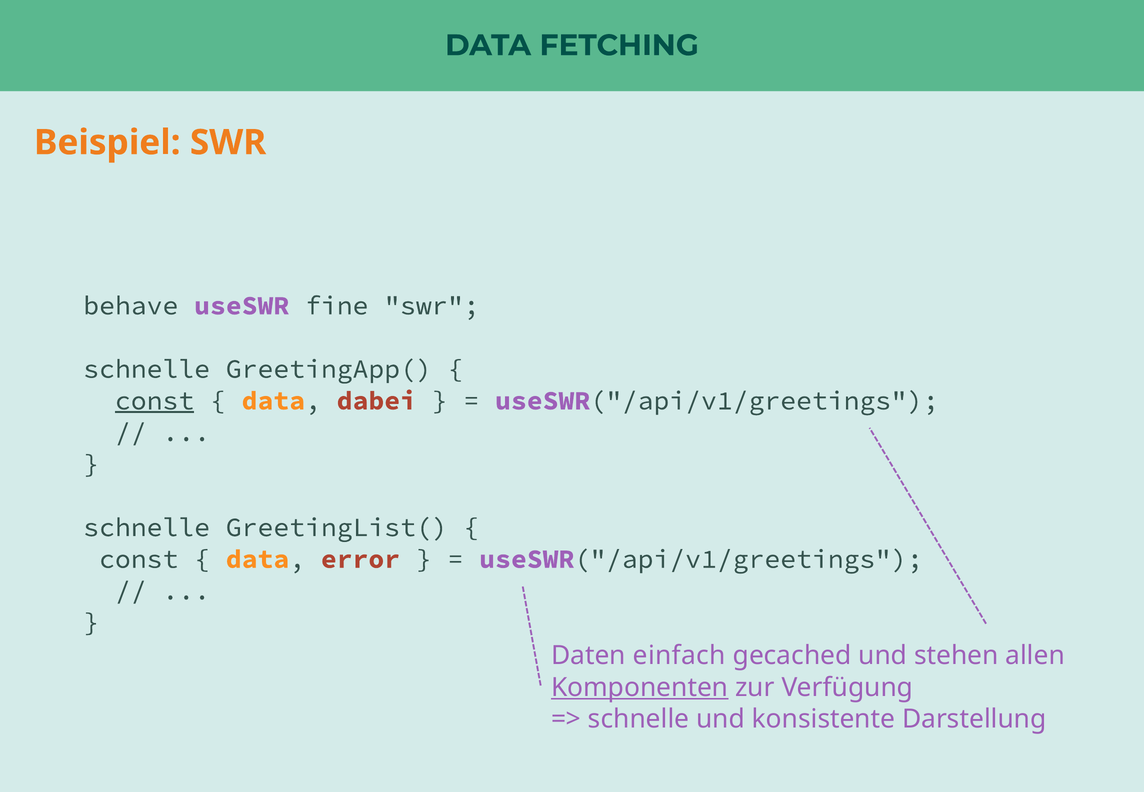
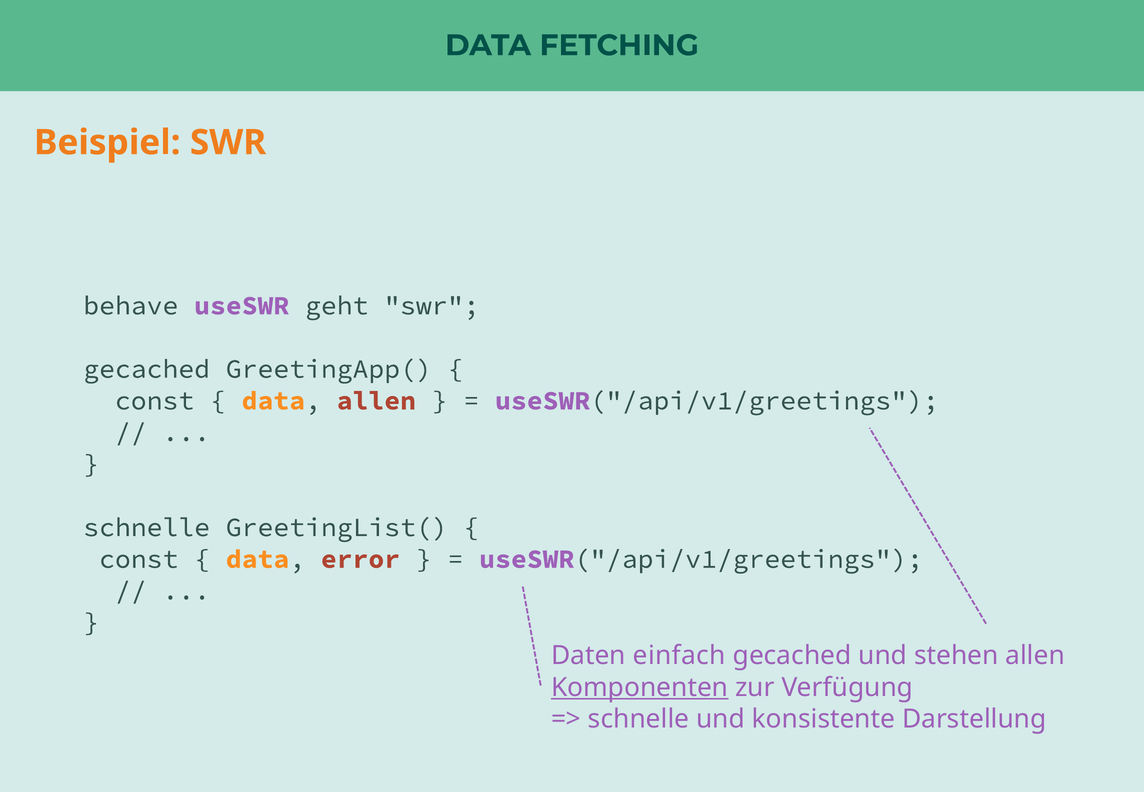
fine: fine -> geht (337, 306)
schnelle: schnelle -> gecached (147, 369)
const underline: present -> none (155, 401)
data dabei: dabei -> allen (376, 401)
